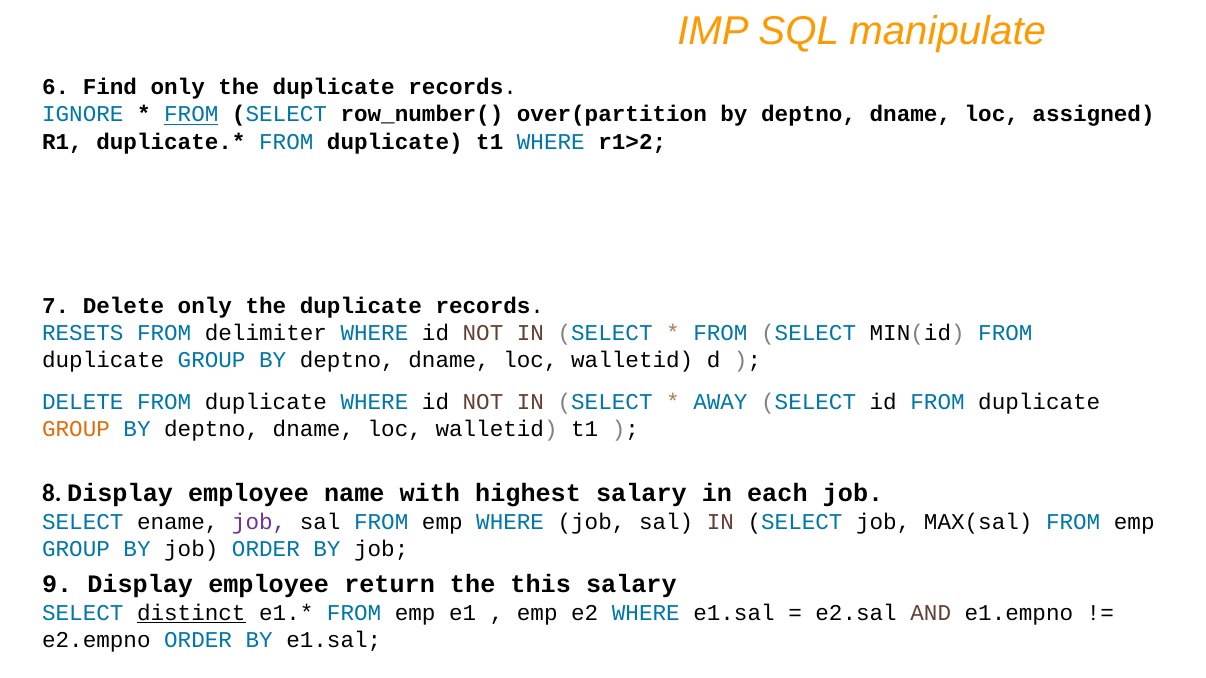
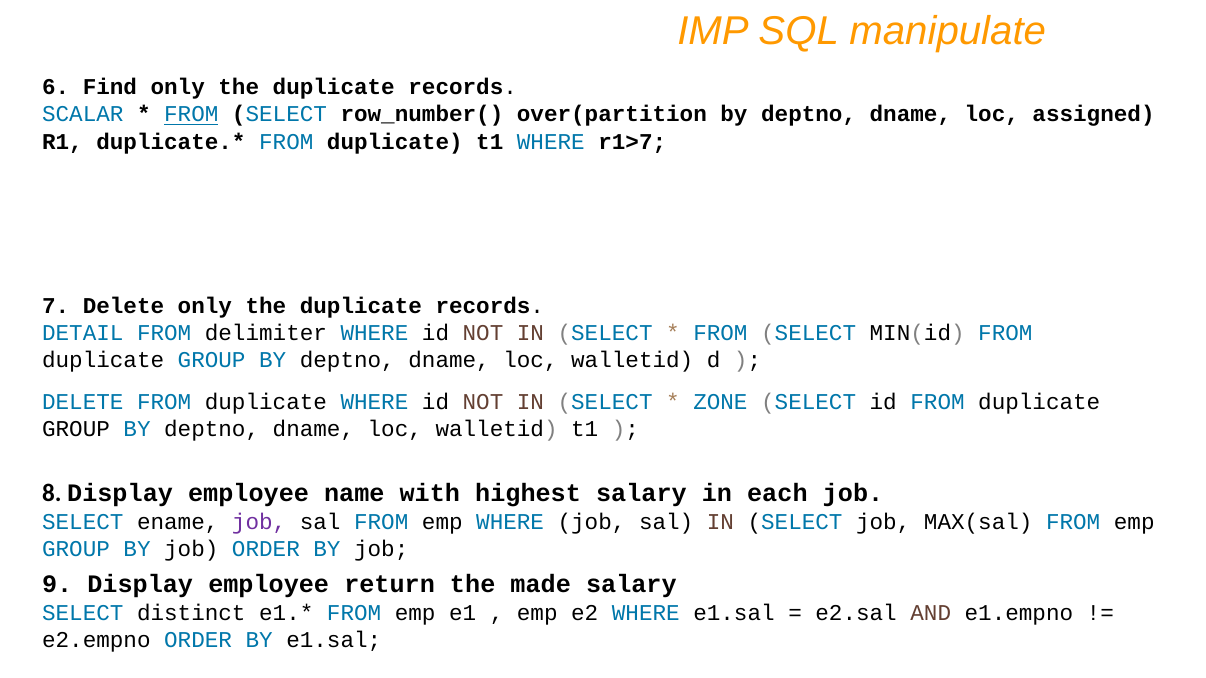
IGNORE: IGNORE -> SCALAR (83, 115)
r1>2: r1>2 -> r1>7 (632, 142)
RESETS: RESETS -> DETAIL (83, 333)
AWAY: AWAY -> ZONE (720, 402)
GROUP colour: orange -> black (76, 429)
this: this -> made (541, 585)
distinct underline: present -> none (191, 613)
